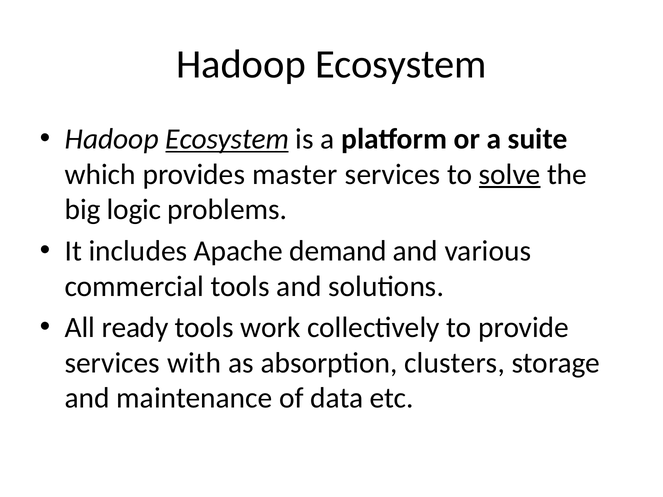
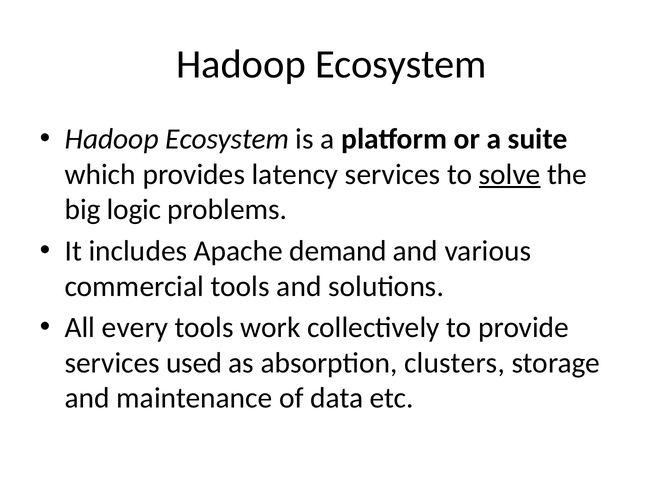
Ecosystem underline: present -> none (227, 139)
master: master -> latency (295, 174)
ready: ready -> every (135, 328)
with: with -> used (194, 363)
